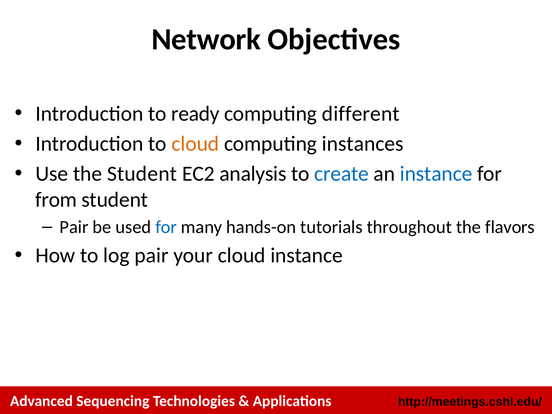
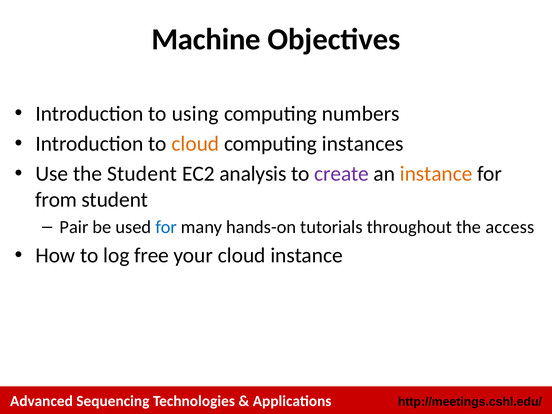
Network: Network -> Machine (206, 39)
ready: ready -> using (195, 114)
different: different -> numbers (361, 114)
create colour: blue -> purple (342, 174)
instance colour: blue -> orange (436, 174)
flavors: flavors -> access (510, 227)
log pair: pair -> free (152, 256)
